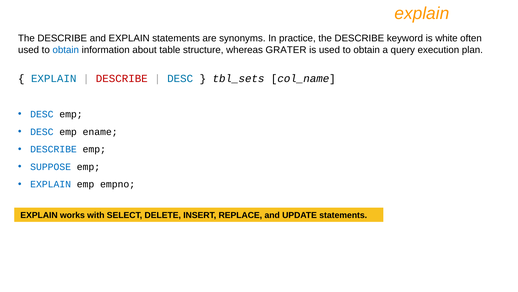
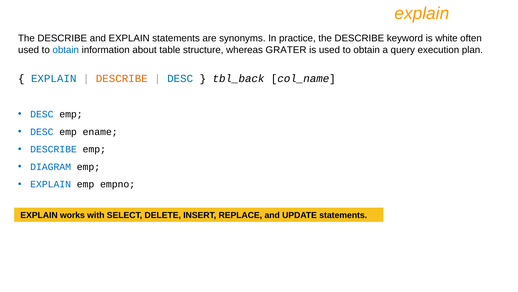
DESCRIBE colour: red -> orange (122, 78)
tbl_sets: tbl_sets -> tbl_back (239, 78)
SUPPOSE: SUPPOSE -> DIAGRAM (51, 166)
